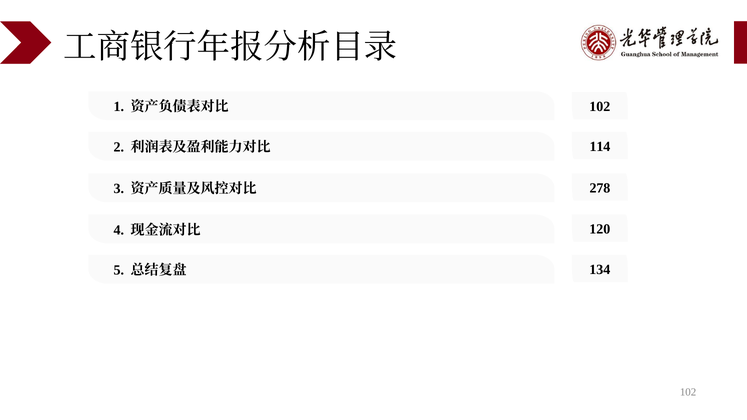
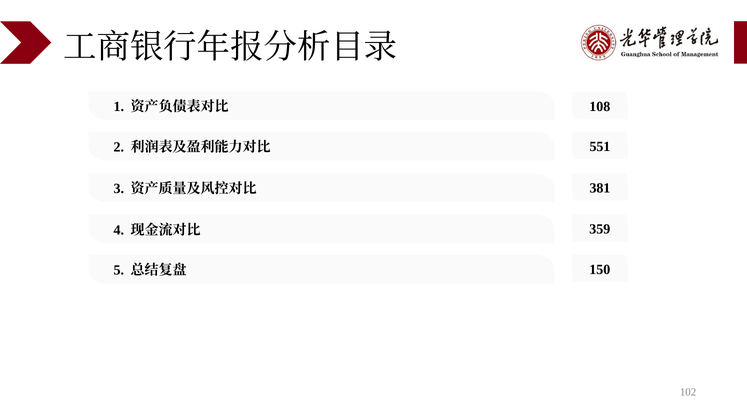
102: 102 -> 108 (600, 107)
114: 114 -> 551 (600, 147)
278: 278 -> 381 (600, 188)
120: 120 -> 359 (600, 229)
134: 134 -> 150 (600, 270)
